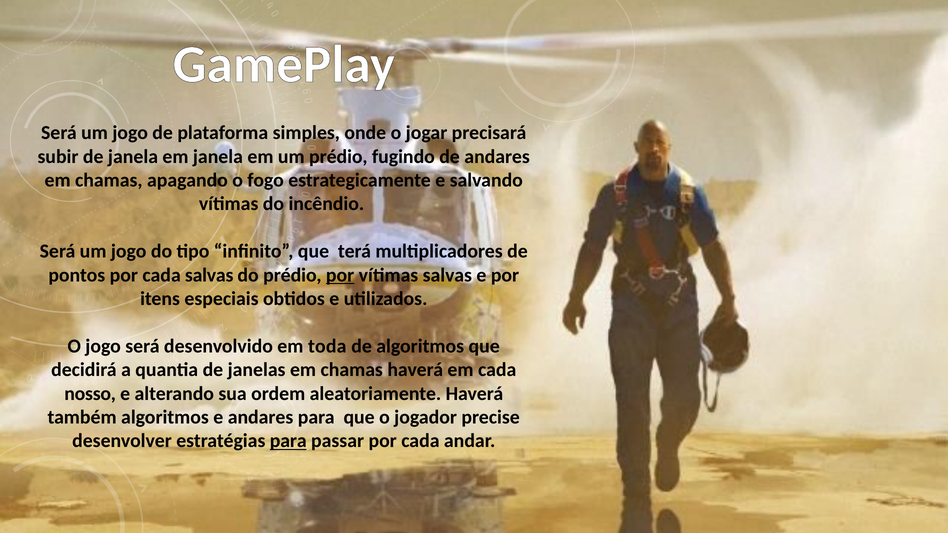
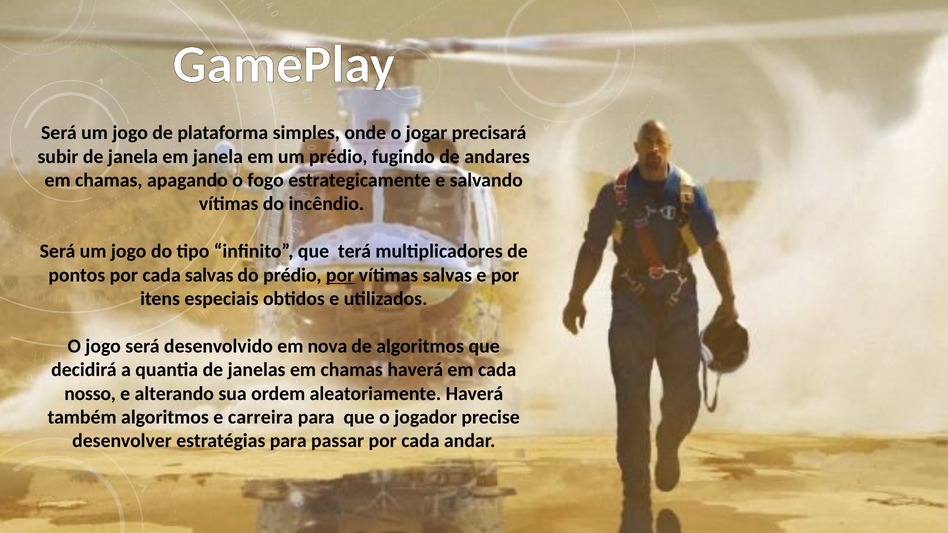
toda: toda -> nova (327, 346)
e andares: andares -> carreira (260, 417)
para underline: present -> none (288, 441)
